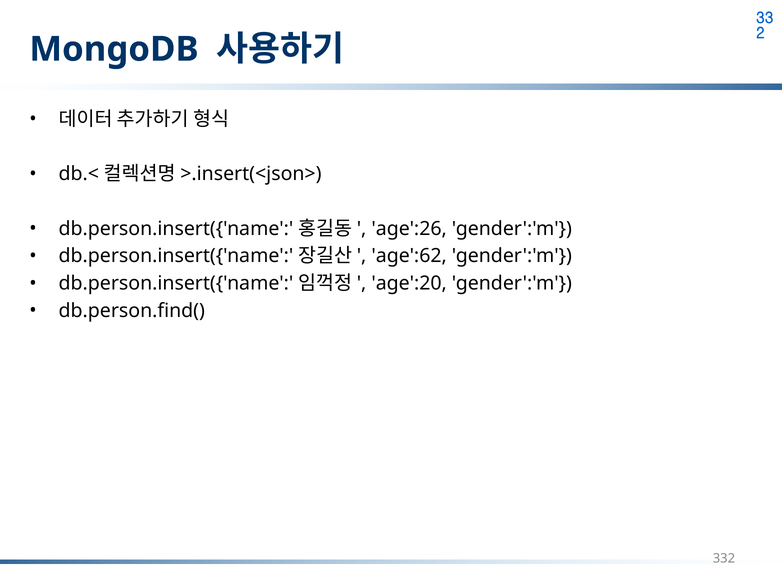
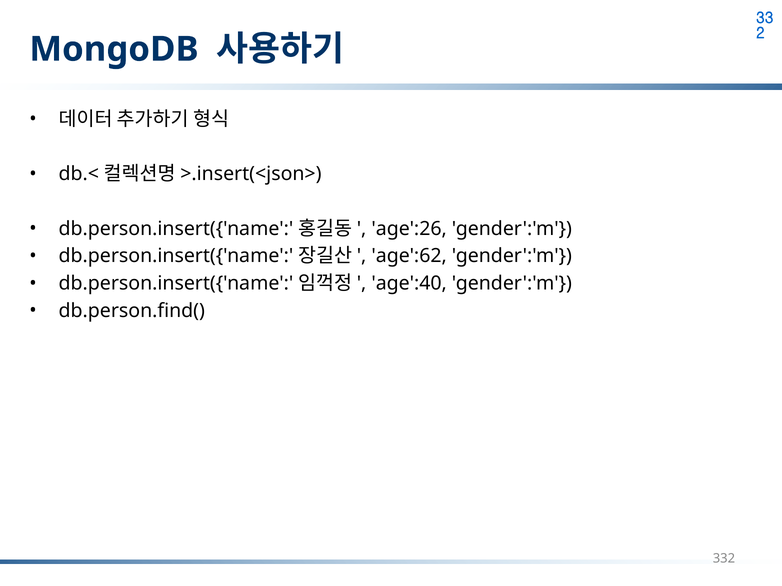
age':20: age':20 -> age':40 (409, 284)
